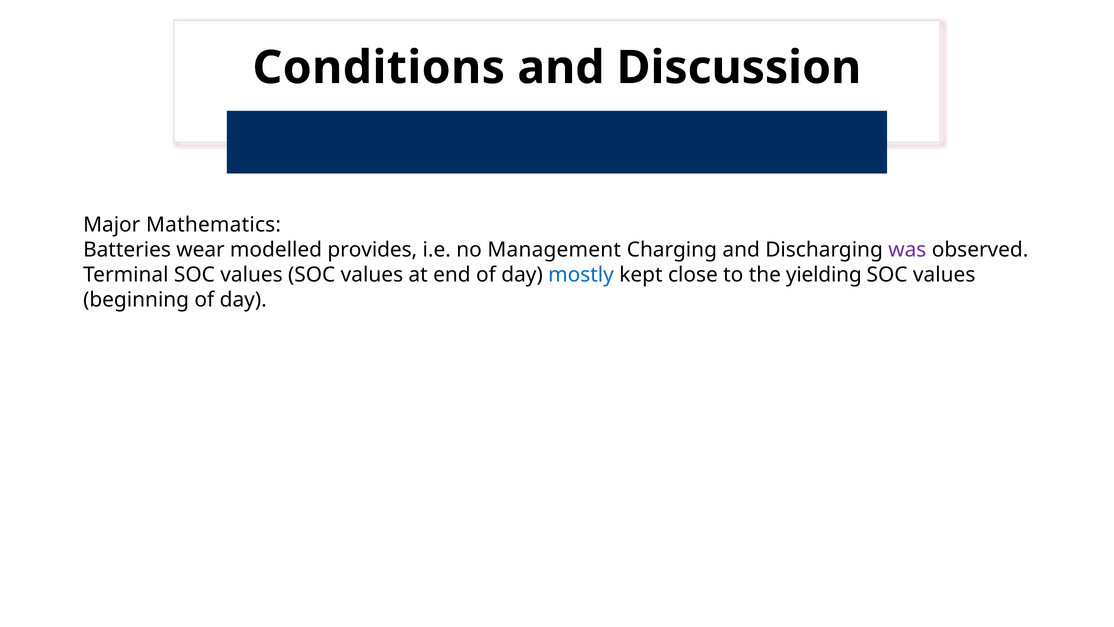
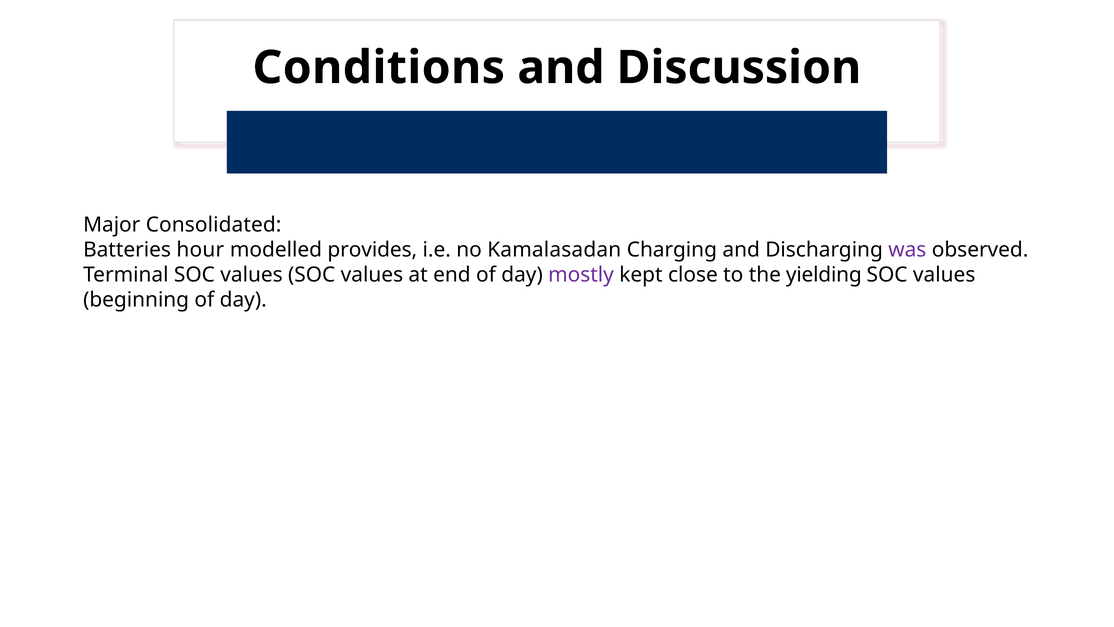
Mathematics: Mathematics -> Consolidated (214, 225)
wear: wear -> hour (200, 250)
Management: Management -> Kamalasadan (554, 250)
mostly colour: blue -> purple (581, 275)
